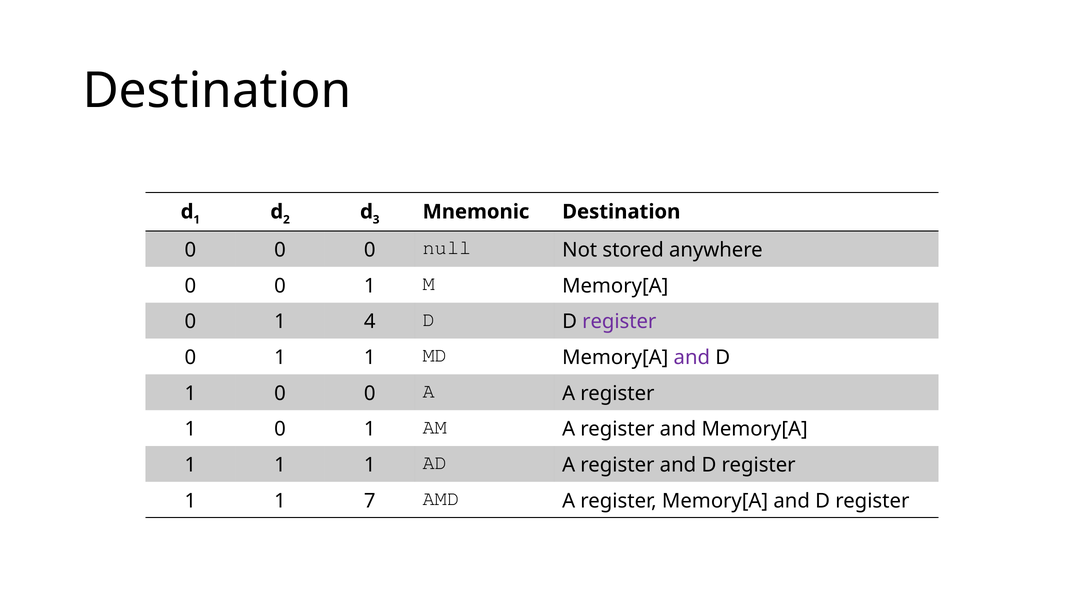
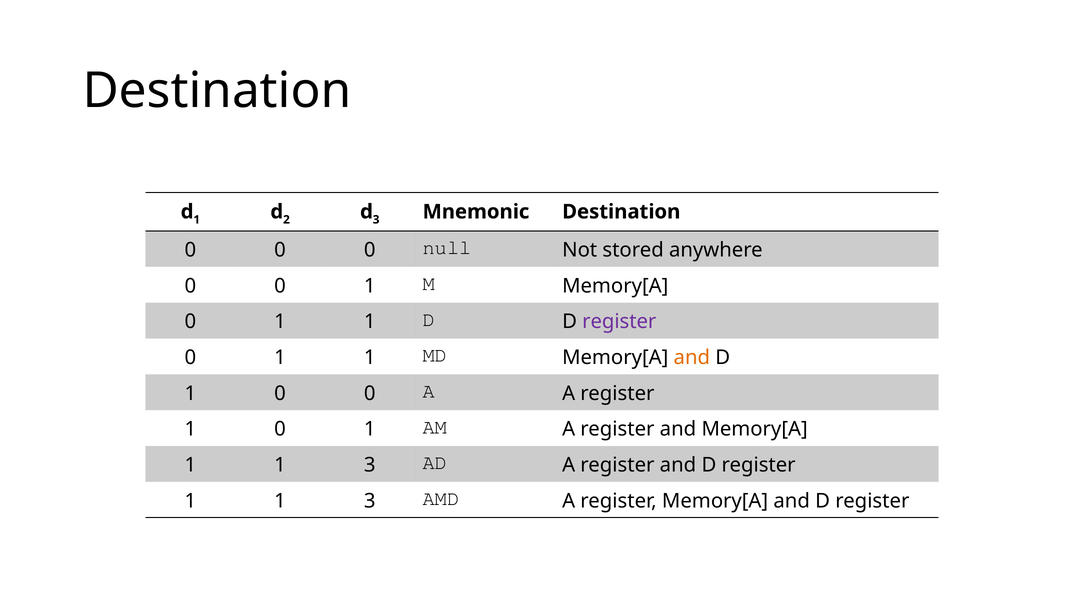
4: 4 -> 1 (370, 322)
and colour: purple -> orange (692, 357)
1: 1 -> 3 (370, 465)
7: 7 -> 3 (370, 501)
